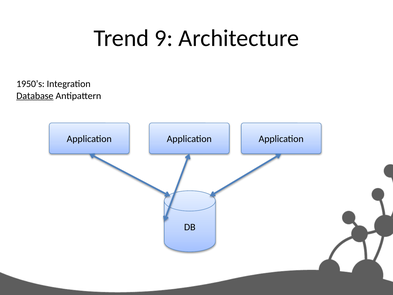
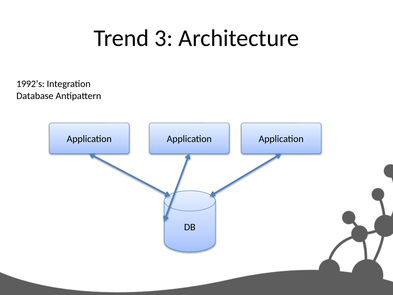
9: 9 -> 3 (164, 38)
1950’s: 1950’s -> 1992’s (30, 84)
Database underline: present -> none (35, 96)
